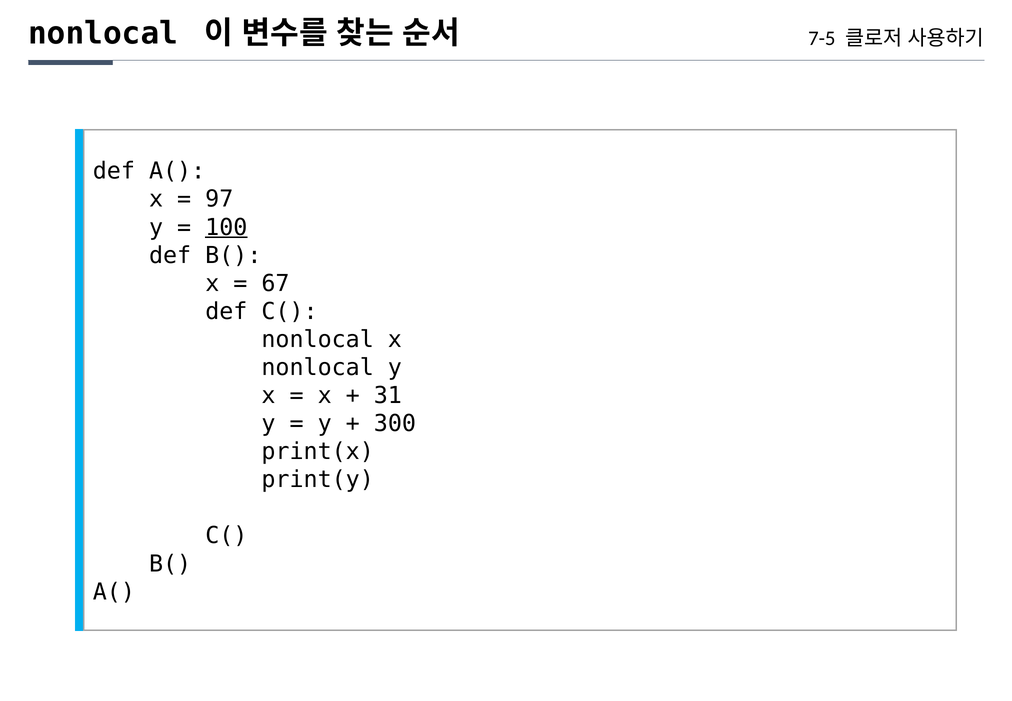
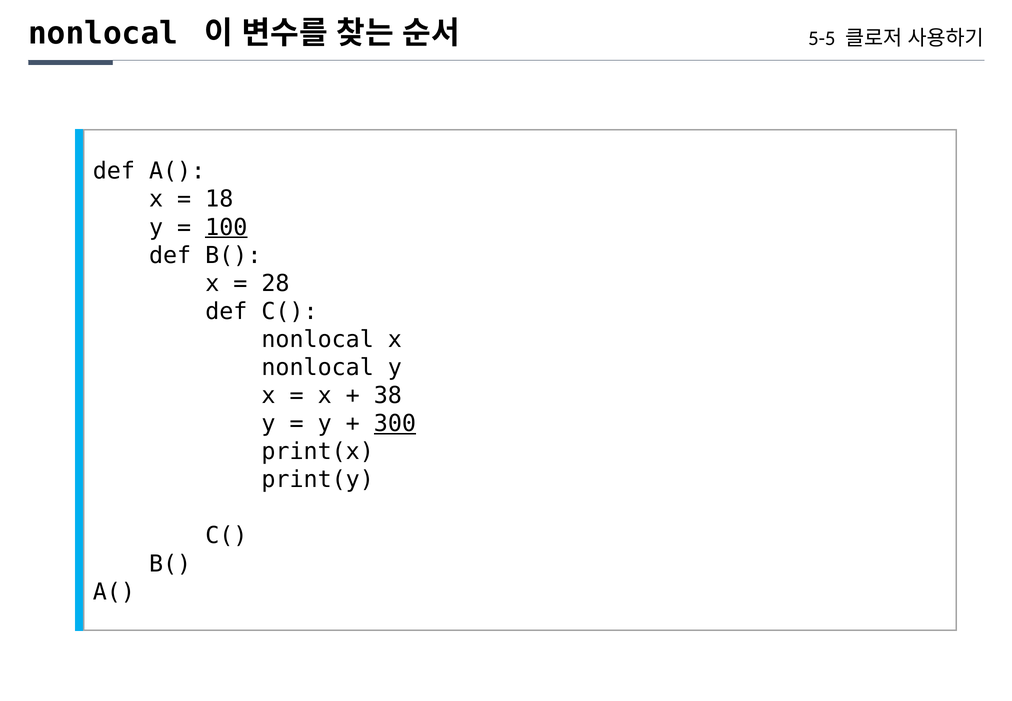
7-5: 7-5 -> 5-5 (822, 38)
97: 97 -> 18 (219, 199)
67: 67 -> 28 (275, 283)
31: 31 -> 38 (388, 395)
300 underline: none -> present (395, 423)
